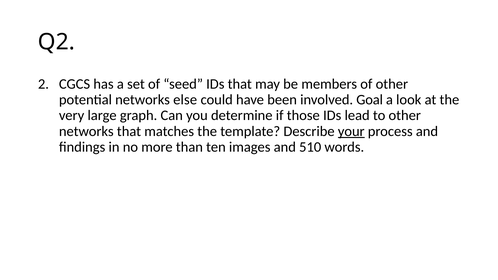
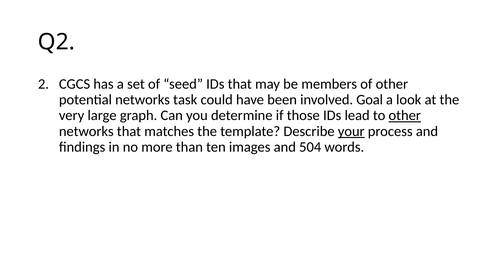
else: else -> task (185, 100)
other underline: none -> present (405, 116)
510: 510 -> 504 (310, 147)
